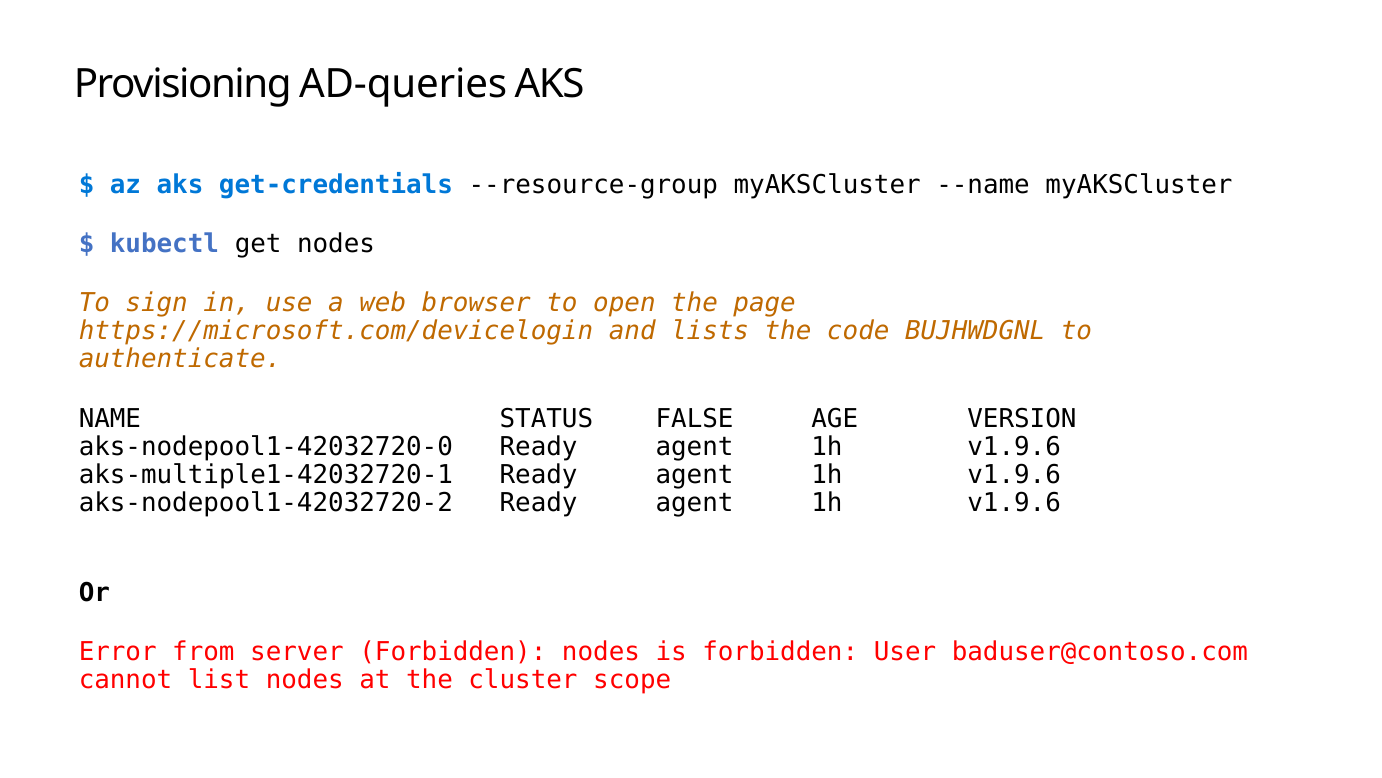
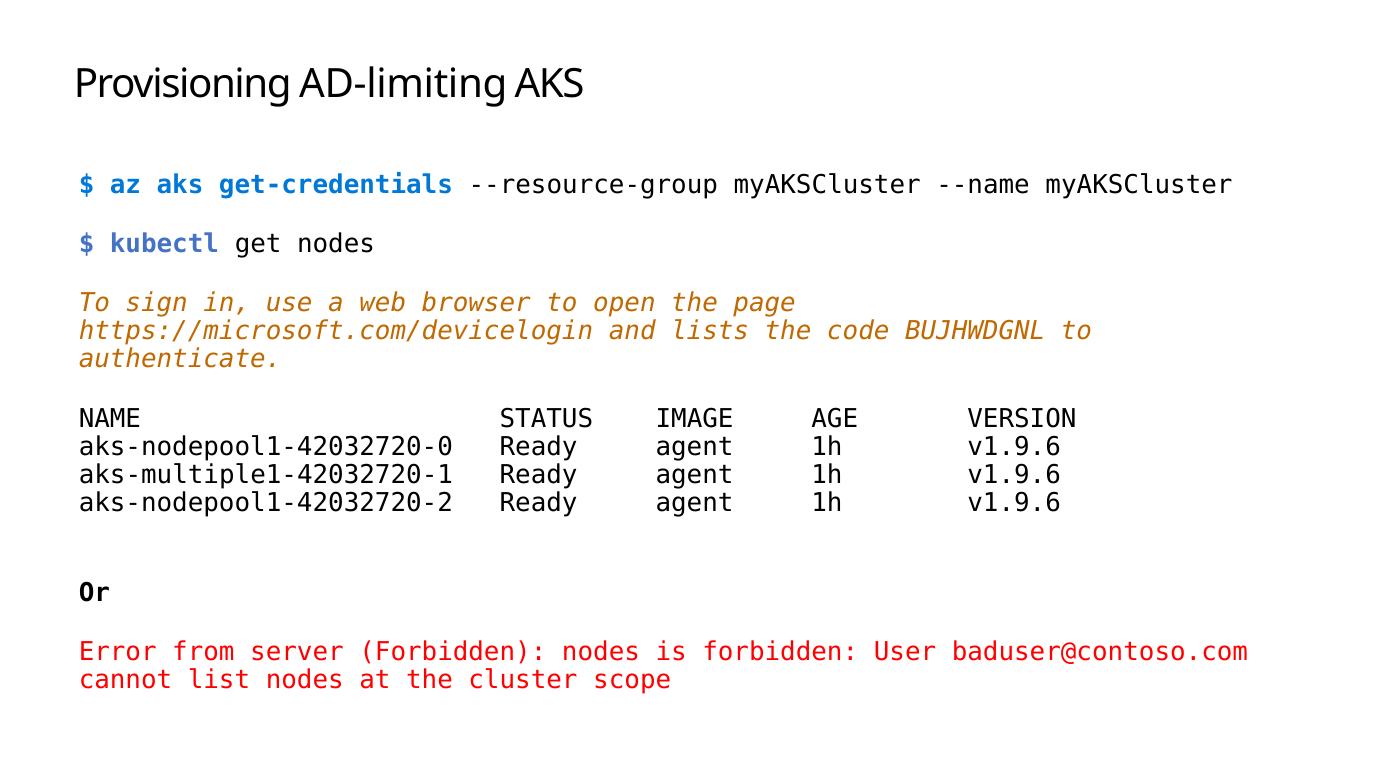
AD-queries: AD-queries -> AD-limiting (403, 84)
FALSE: FALSE -> IMAGE (695, 418)
